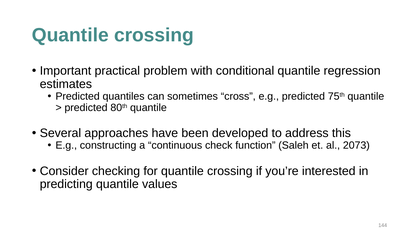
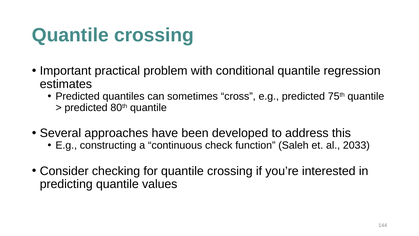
2073: 2073 -> 2033 (356, 145)
